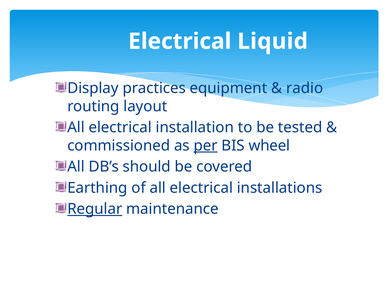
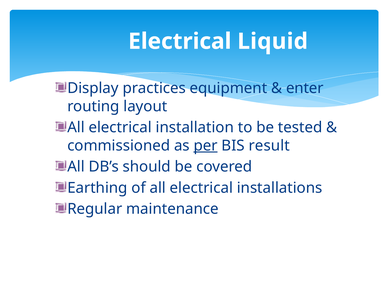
radio: radio -> enter (305, 88)
wheel: wheel -> result (269, 146)
Regular underline: present -> none (95, 209)
